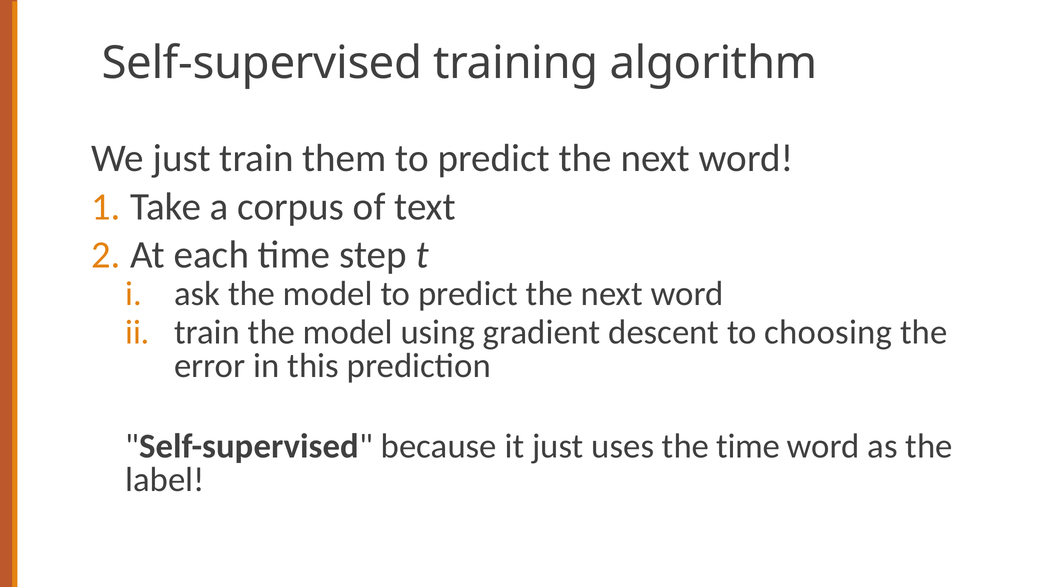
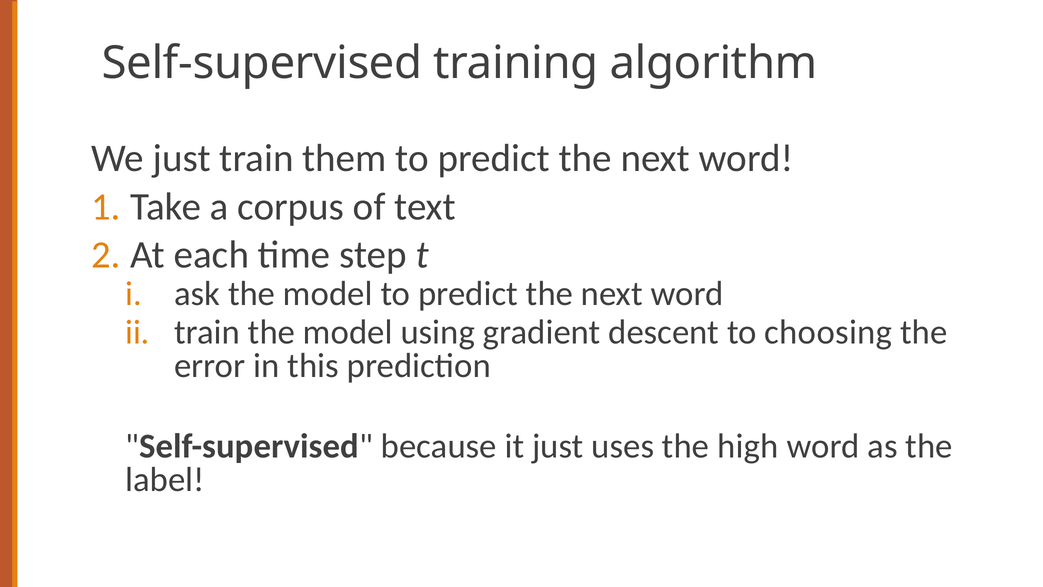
the time: time -> high (748, 446)
